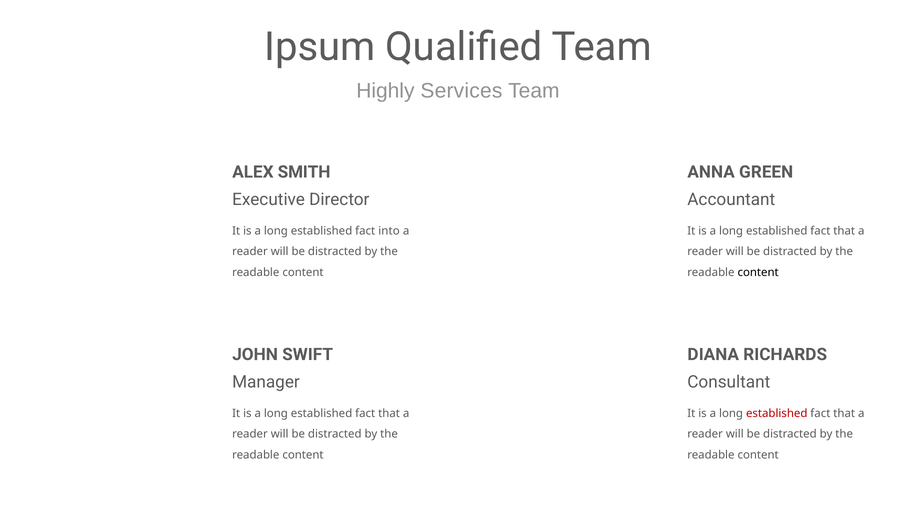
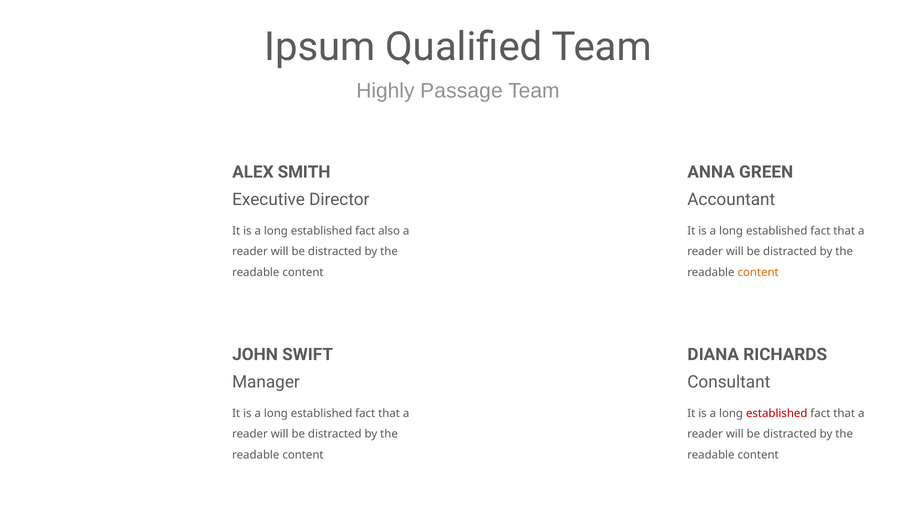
Services: Services -> Passage (461, 91)
into: into -> also (389, 231)
content colour: black -> orange (758, 272)
